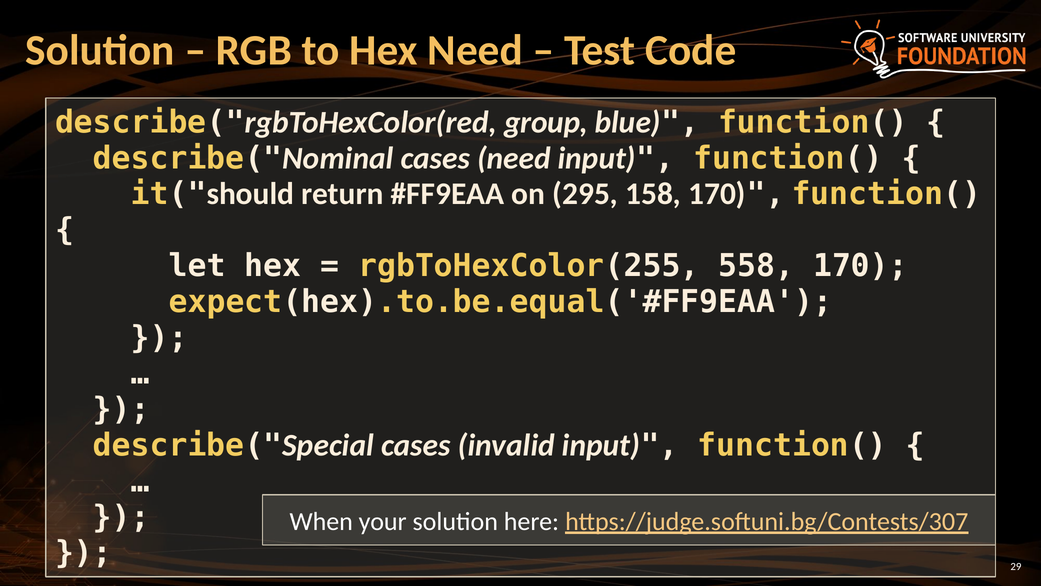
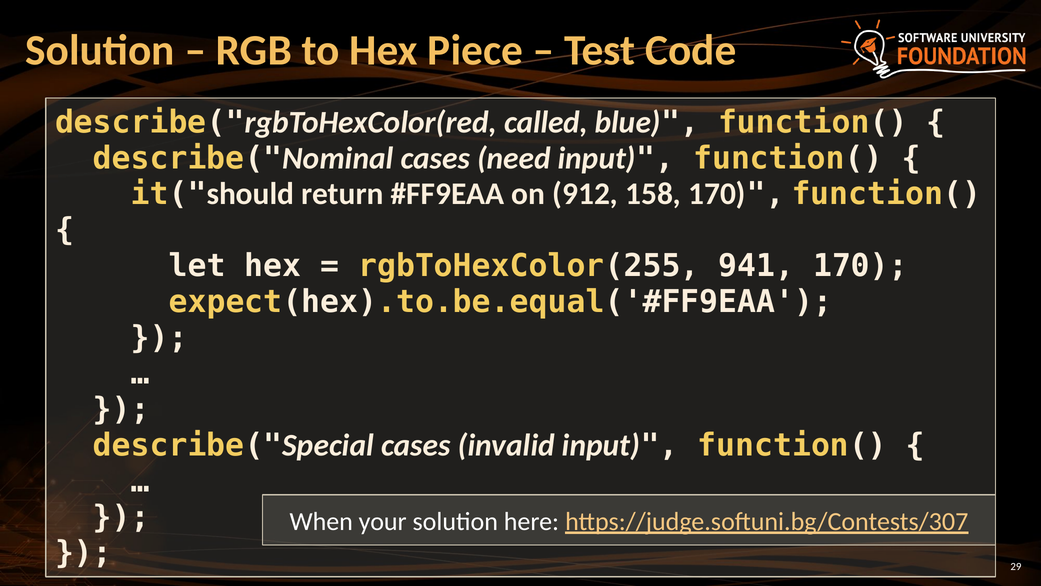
Hex Need: Need -> Piece (475, 51)
group: group -> called (546, 122)
295: 295 -> 912 (585, 194)
558: 558 -> 941 (756, 266)
